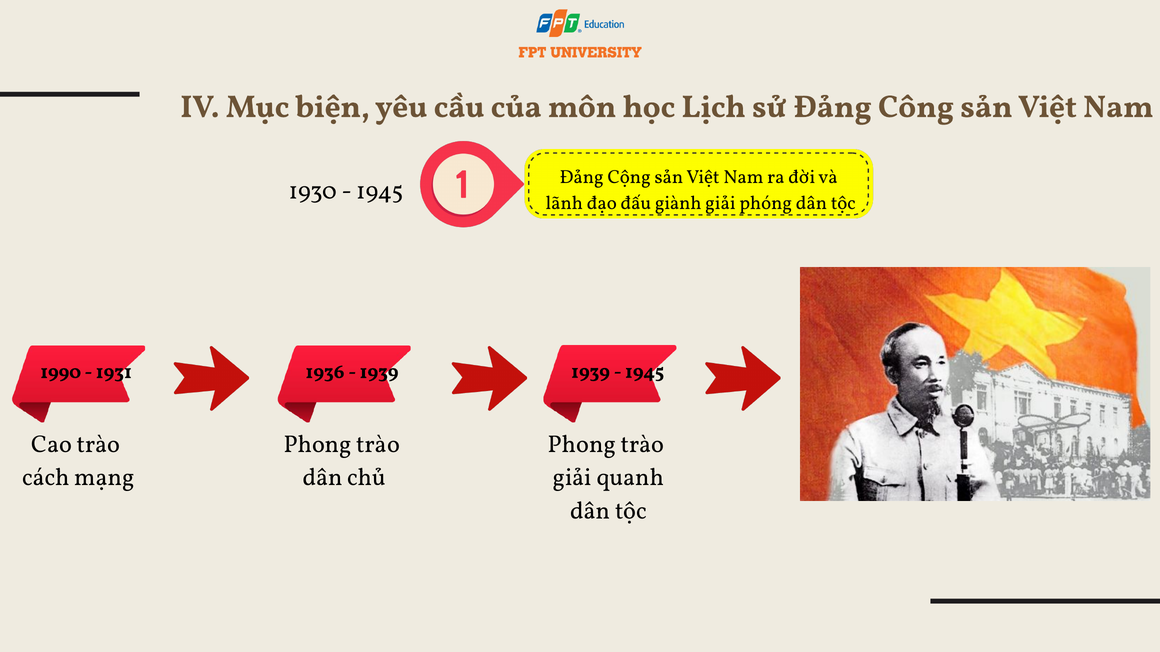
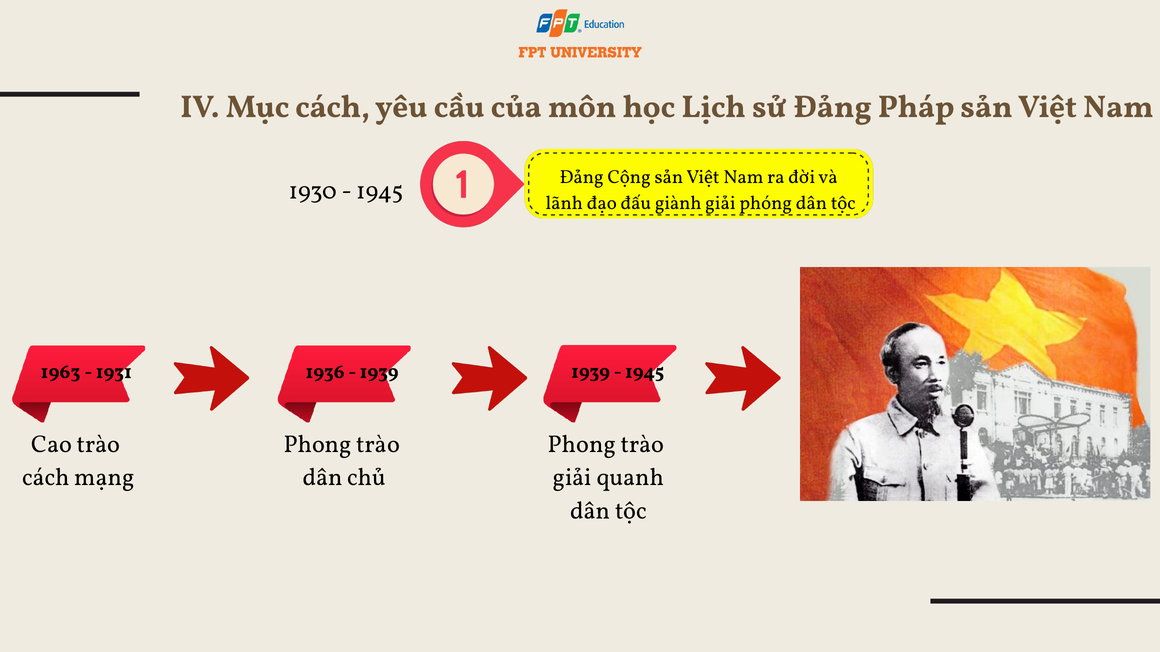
Mục biện: biện -> cách (333, 107)
Công: Công -> Pháp (916, 107)
1990: 1990 -> 1963 (60, 372)
